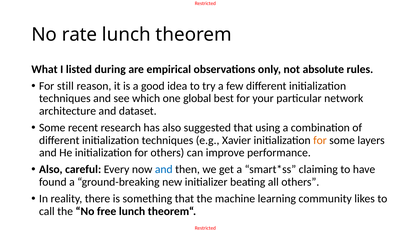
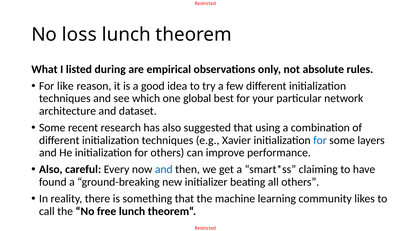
rate: rate -> loss (79, 35)
still: still -> like (65, 86)
for colour: orange -> blue (320, 140)
